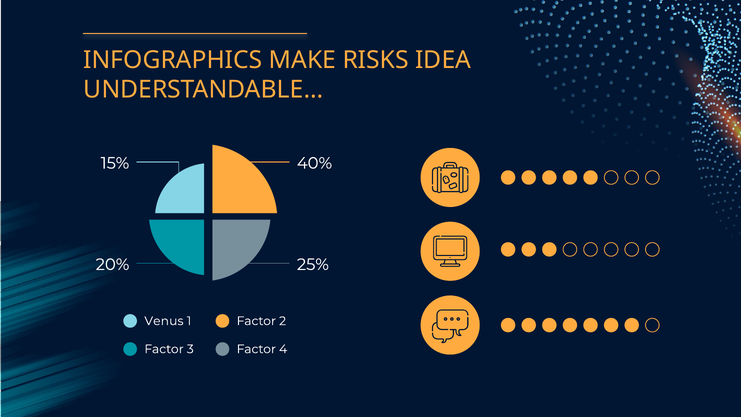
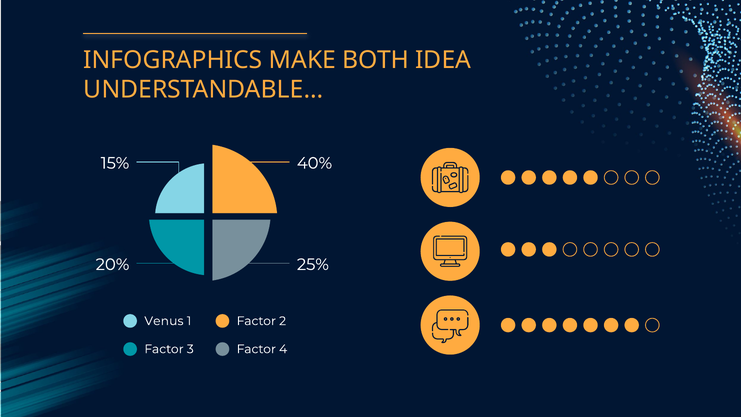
RISKS: RISKS -> BOTH (376, 60)
